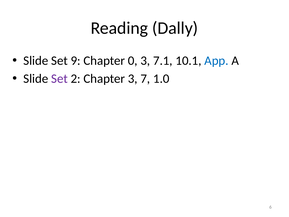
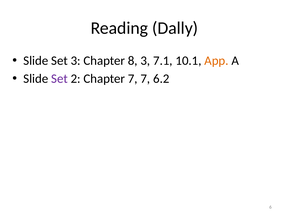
Set 9: 9 -> 3 (76, 61)
0: 0 -> 8 (133, 61)
App colour: blue -> orange (216, 61)
Chapter 3: 3 -> 7 (133, 79)
1.0: 1.0 -> 6.2 (161, 79)
